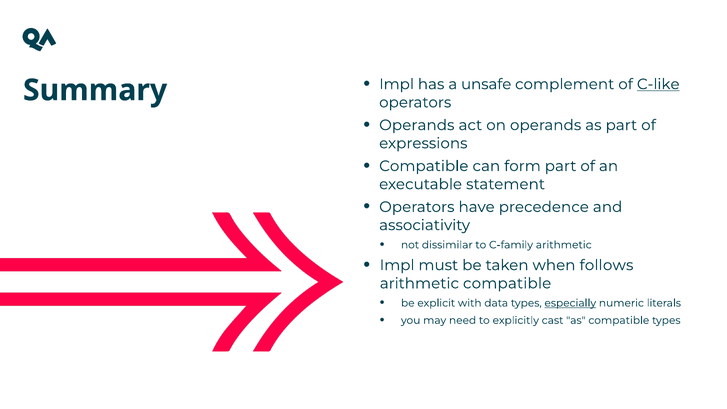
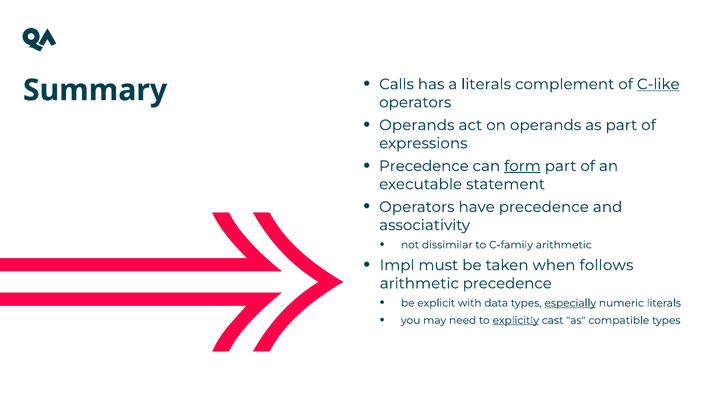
Impl: Impl -> Calls (397, 84)
a unsafe: unsafe -> literals (486, 84)
Compatible: Compatible -> Precedence (424, 166)
form underline: none -> present (522, 166)
arithmetic compatible: compatible -> precedence (507, 283)
explicitly underline: none -> present (516, 320)
